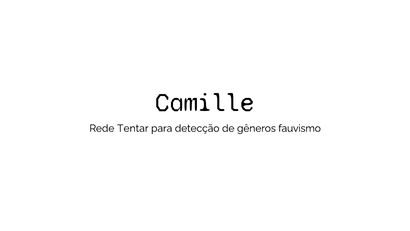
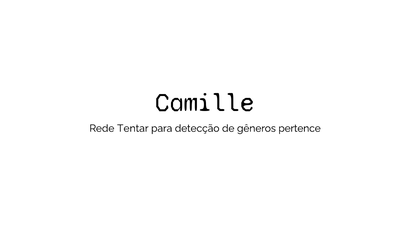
fauvismo: fauvismo -> pertence (300, 128)
